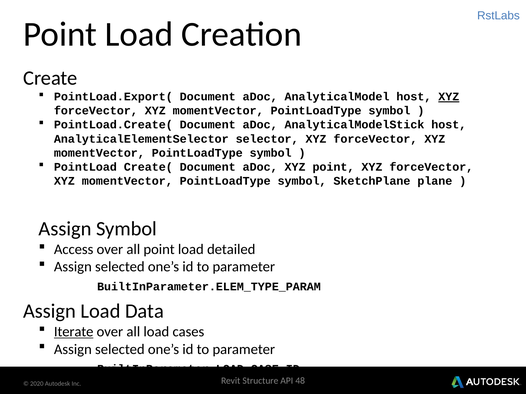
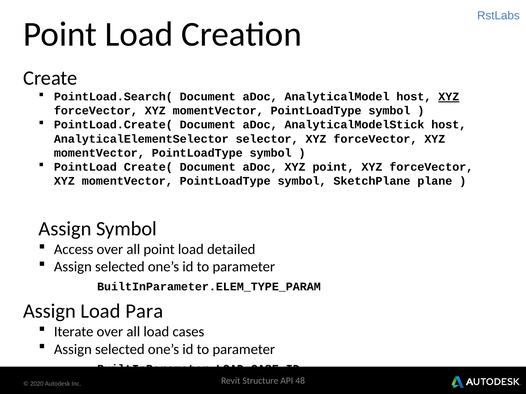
PointLoad.Export(: PointLoad.Export( -> PointLoad.Search( (113, 97)
Data: Data -> Para (144, 311)
Iterate underline: present -> none (74, 332)
